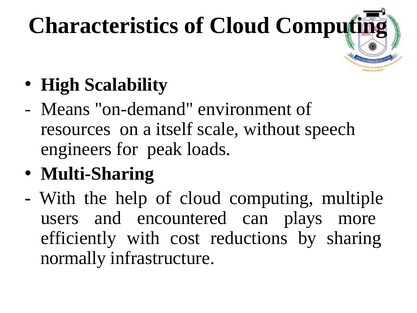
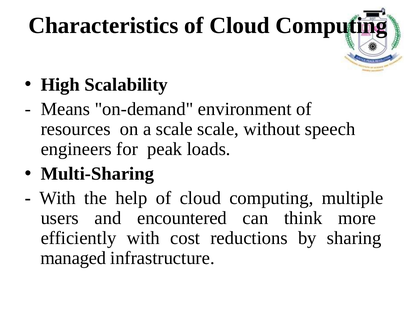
a itself: itself -> scale (174, 129)
plays: plays -> think (303, 218)
normally: normally -> managed (73, 258)
